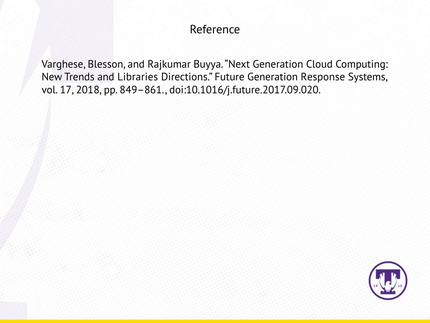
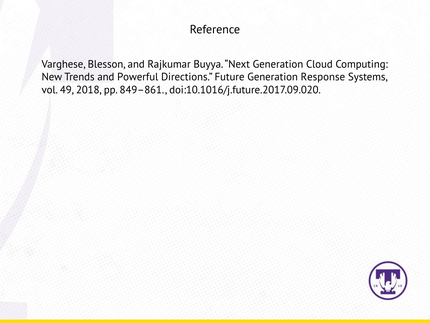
Libraries: Libraries -> Powerful (138, 77)
17: 17 -> 49 (67, 90)
